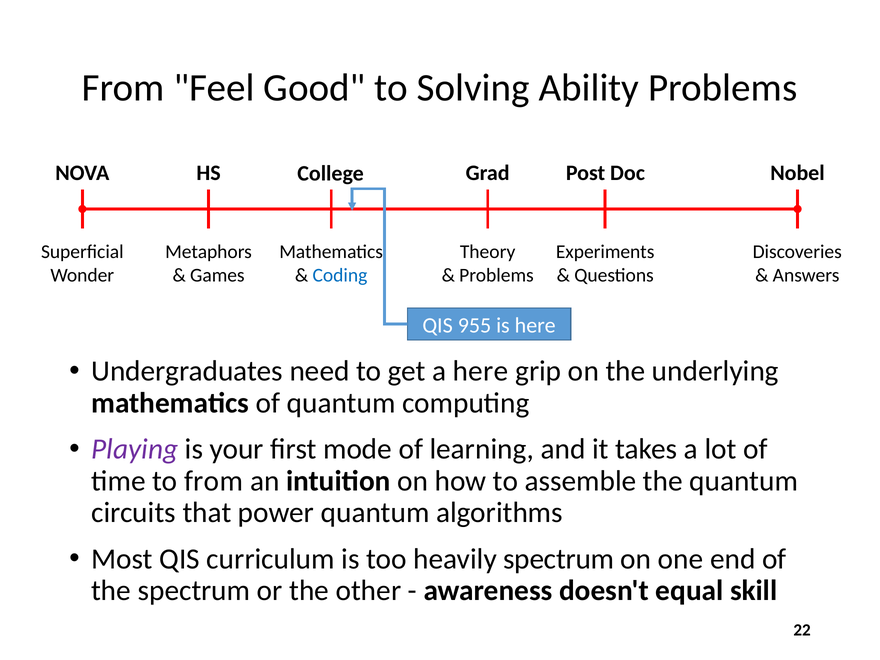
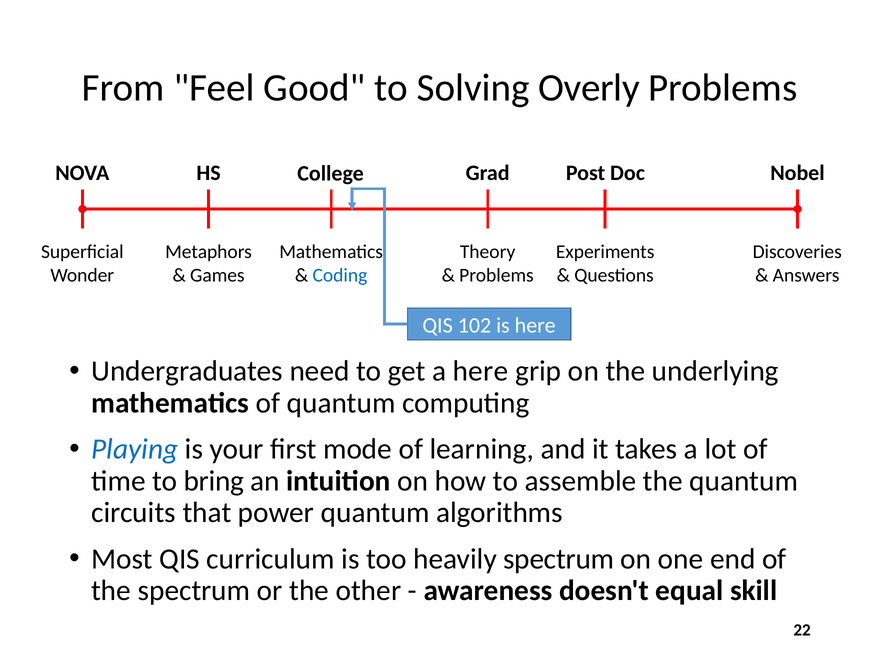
Ability: Ability -> Overly (589, 88)
955: 955 -> 102 (474, 325)
Playing colour: purple -> blue (135, 449)
to from: from -> bring (214, 481)
